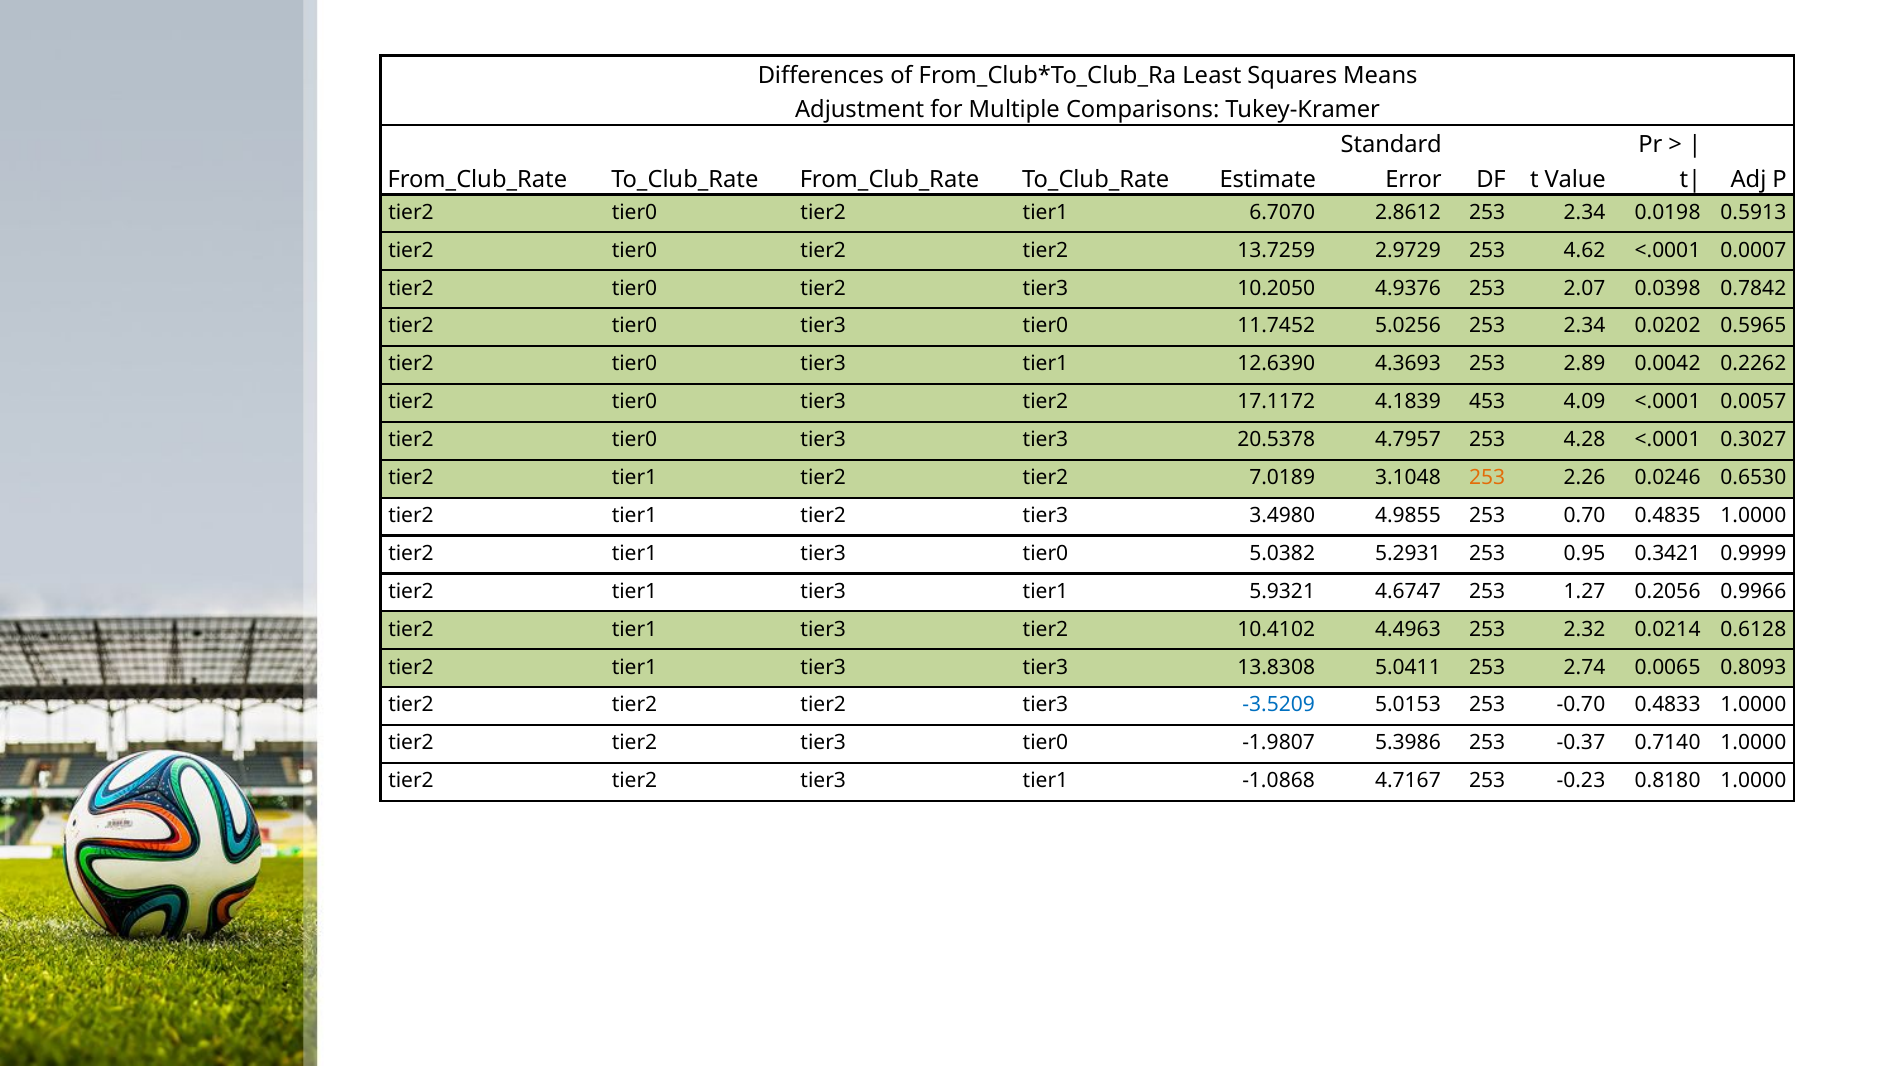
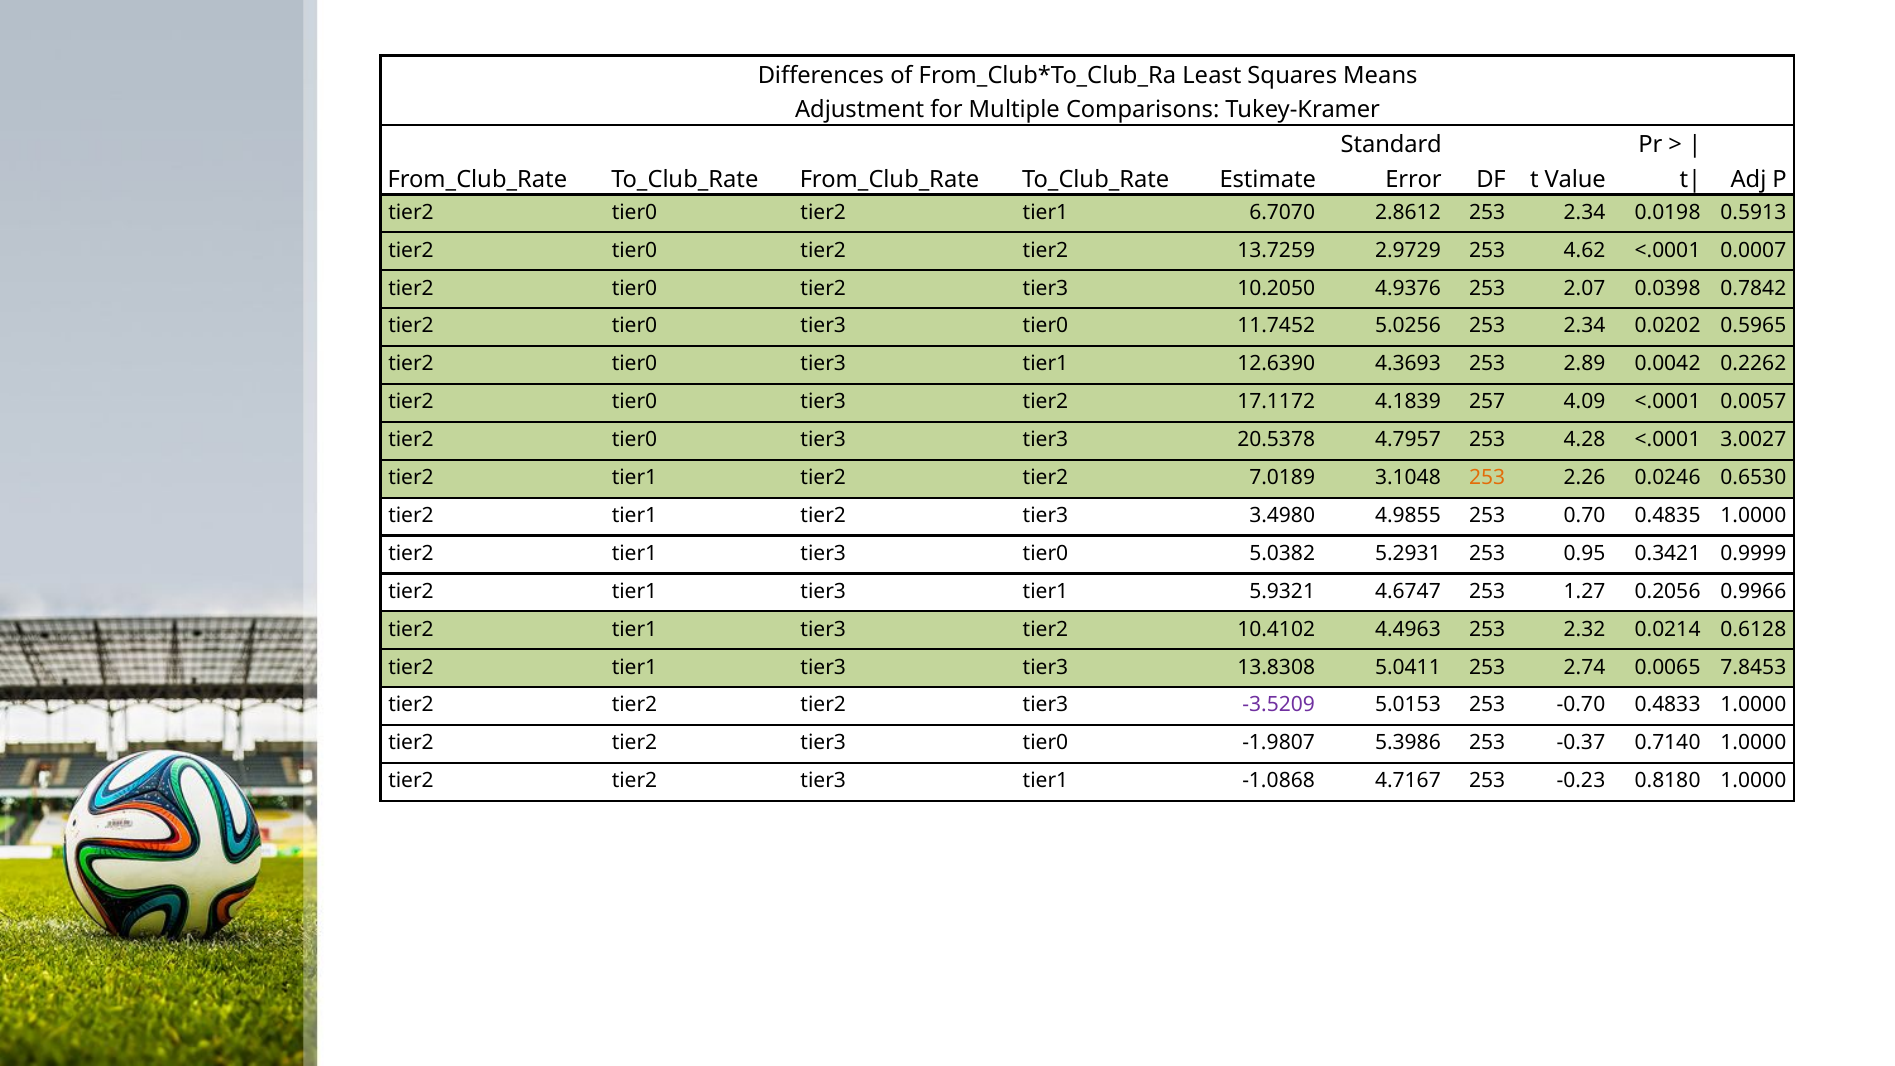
453: 453 -> 257 (1487, 402)
0.3027: 0.3027 -> 3.0027 (1753, 440)
0.8093: 0.8093 -> 7.8453 (1753, 667)
-3.5209 colour: blue -> purple (1279, 705)
